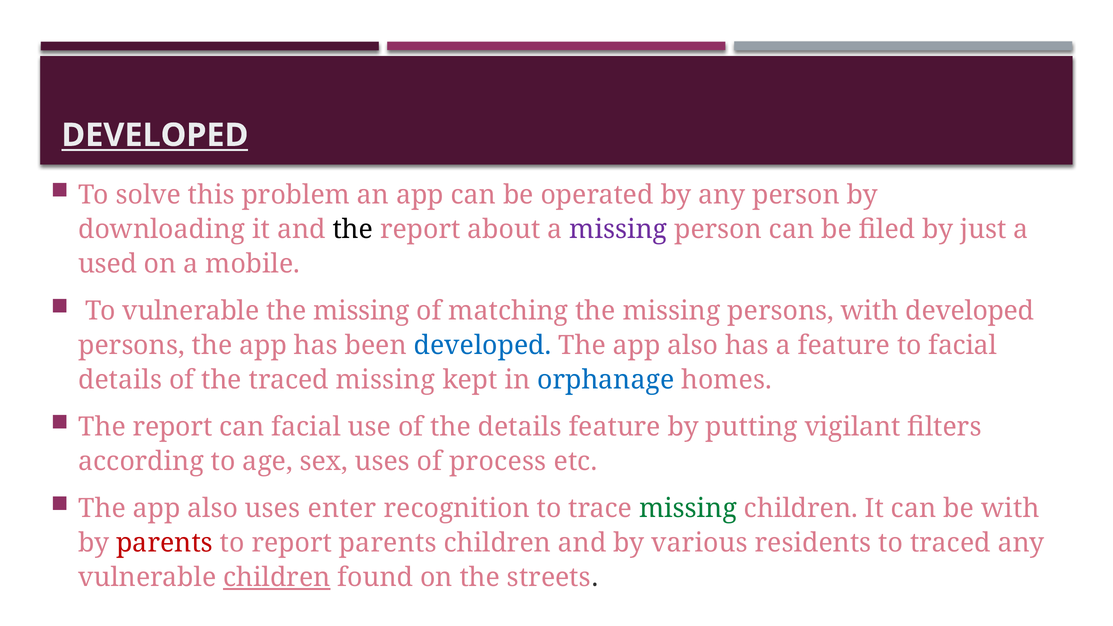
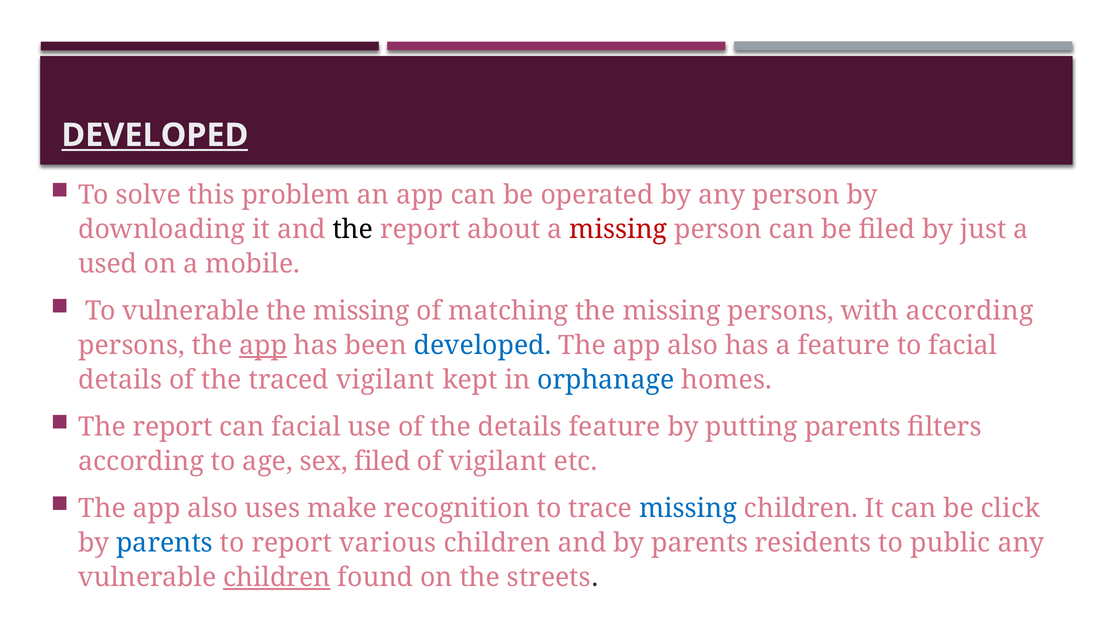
missing colour: purple -> red (618, 230)
with developed: developed -> according (970, 311)
app underline: none -> present (263, 346)
traced missing: missing -> vigilant (386, 380)
putting vigilant: vigilant -> parents (853, 427)
sex uses: uses -> filed (383, 462)
of process: process -> vigilant (498, 462)
enter: enter -> make (342, 509)
missing colour: green -> blue (688, 509)
be with: with -> click (1010, 509)
parents colour: red -> blue (165, 543)
report parents: parents -> various (388, 543)
and by various: various -> parents (700, 543)
to traced: traced -> public (950, 543)
